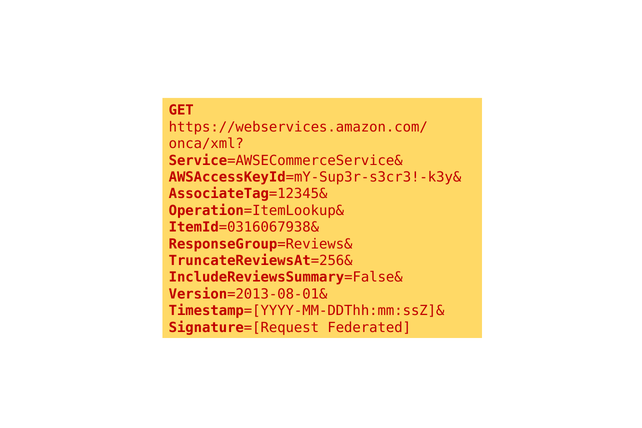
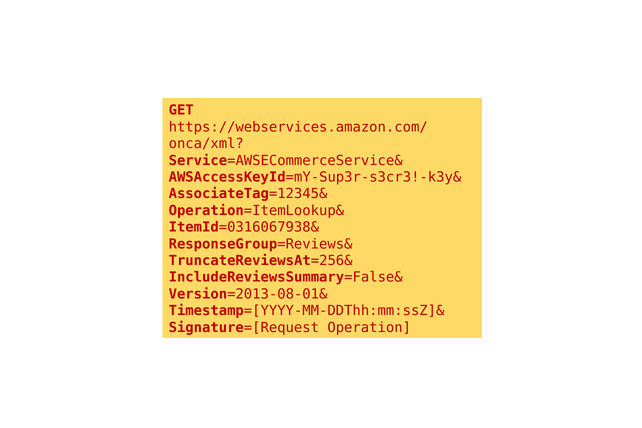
Federated: Federated -> Operation (369, 328)
